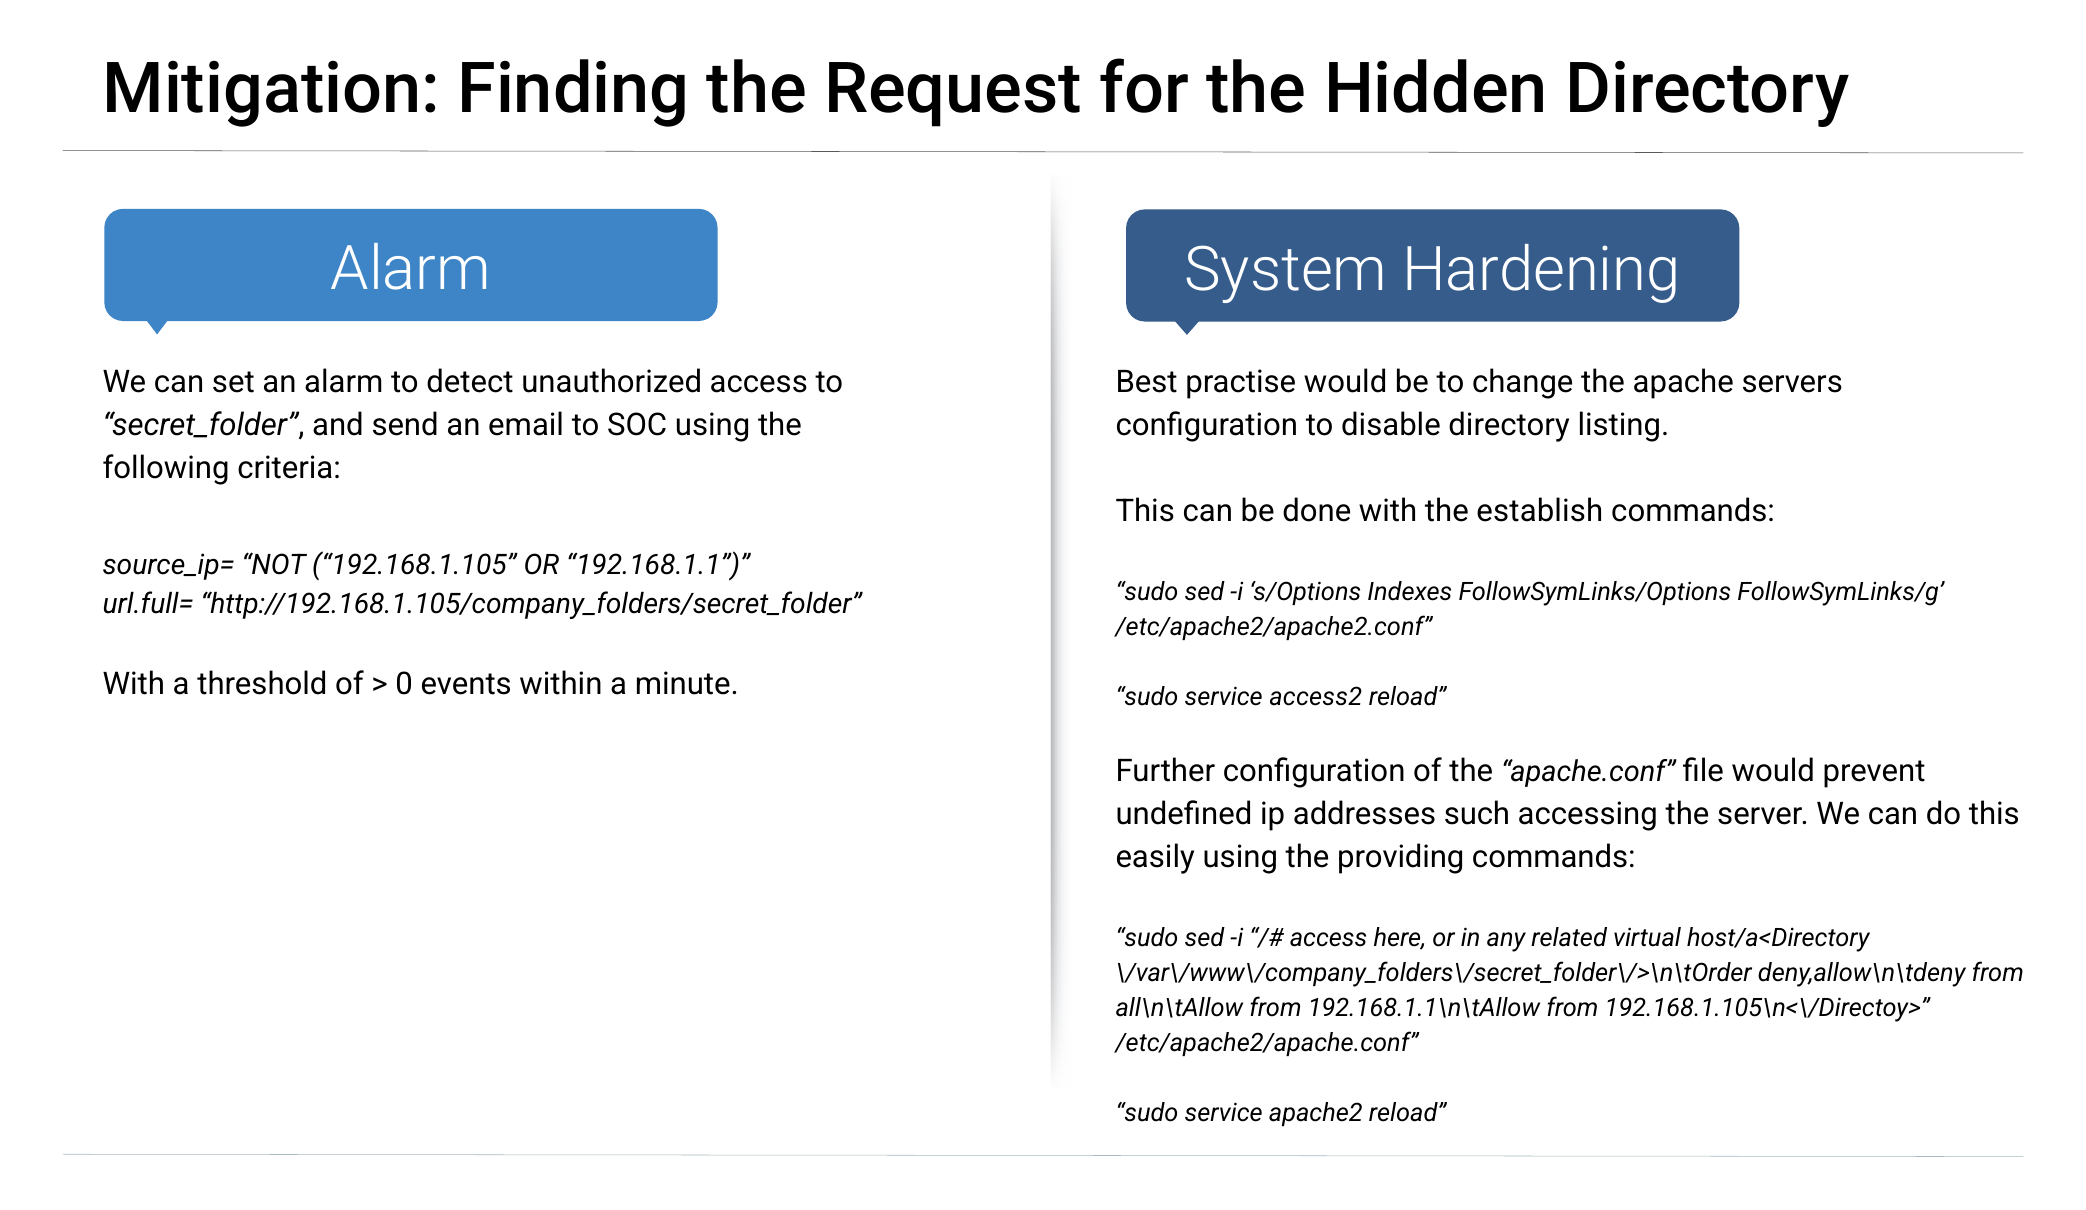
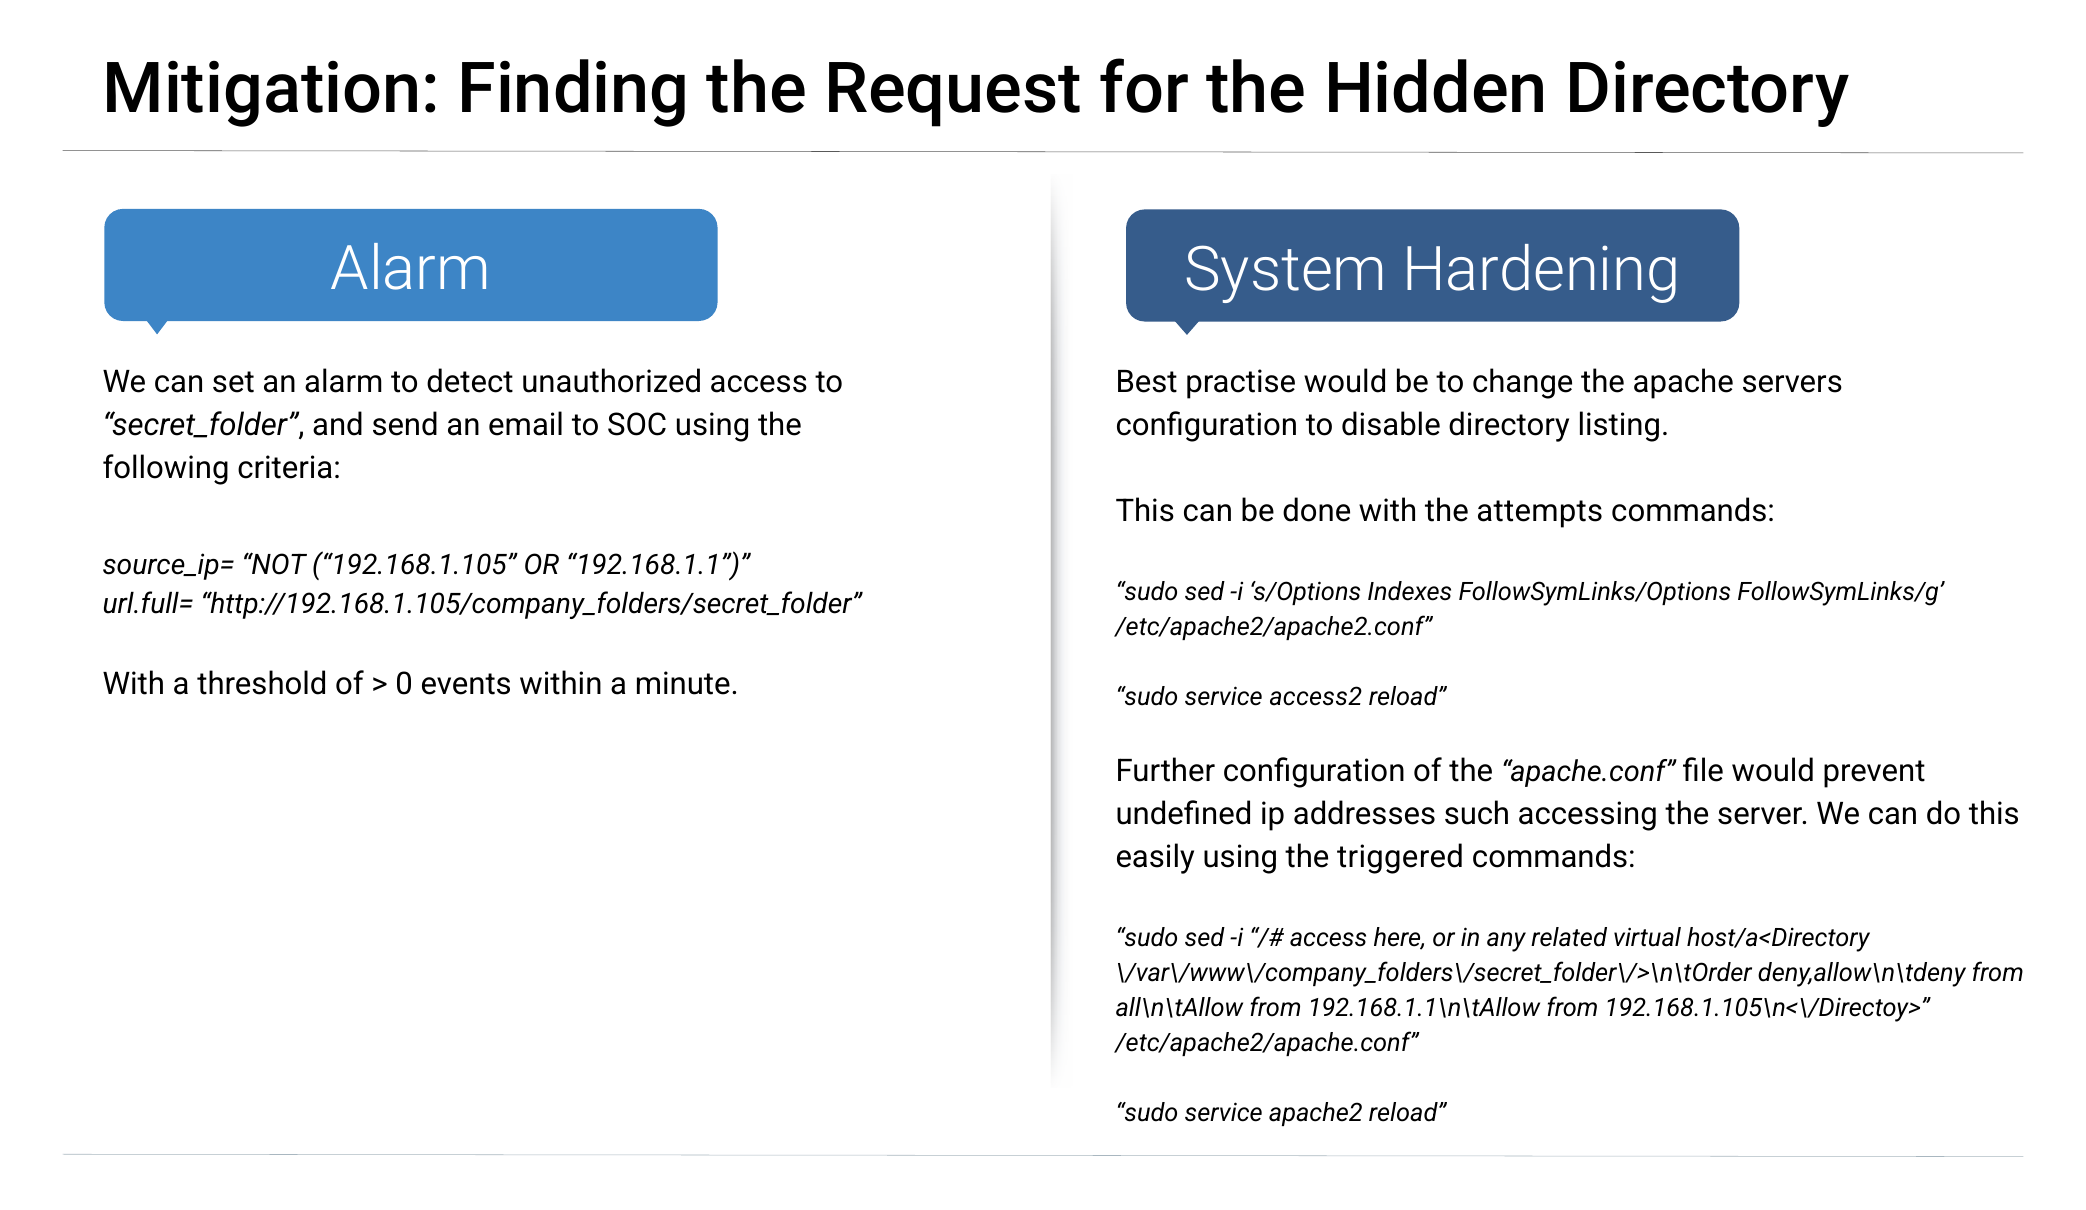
establish: establish -> attempts (1540, 511)
providing: providing -> triggered (1401, 858)
